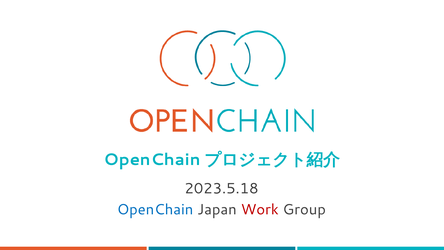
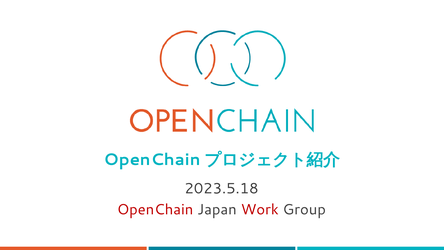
OpenChain colour: blue -> red (155, 209)
